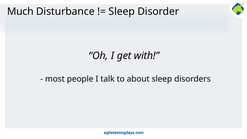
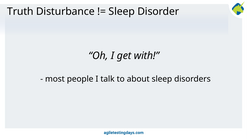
Much: Much -> Truth (20, 11)
